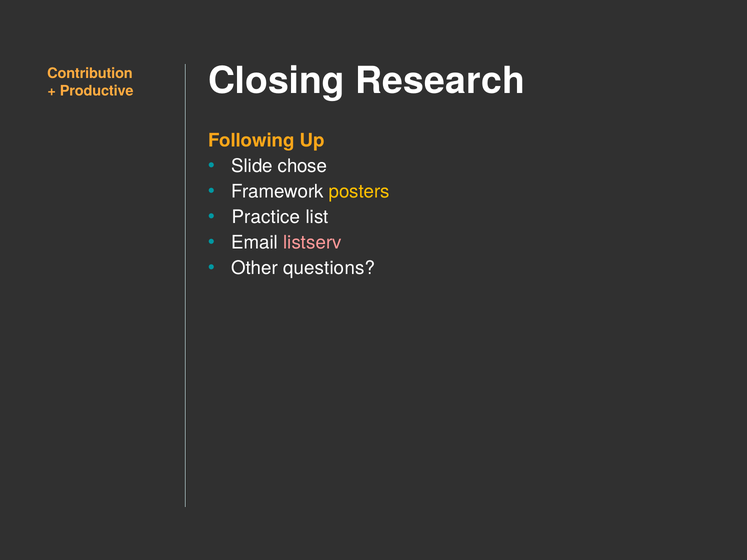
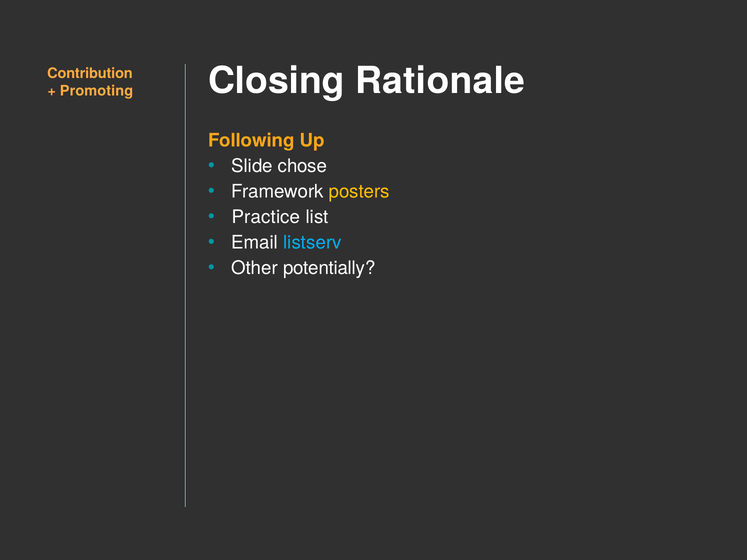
Productive: Productive -> Promoting (97, 91)
Research: Research -> Rationale (440, 81)
listserv colour: pink -> light blue (312, 243)
questions: questions -> potentially (329, 268)
